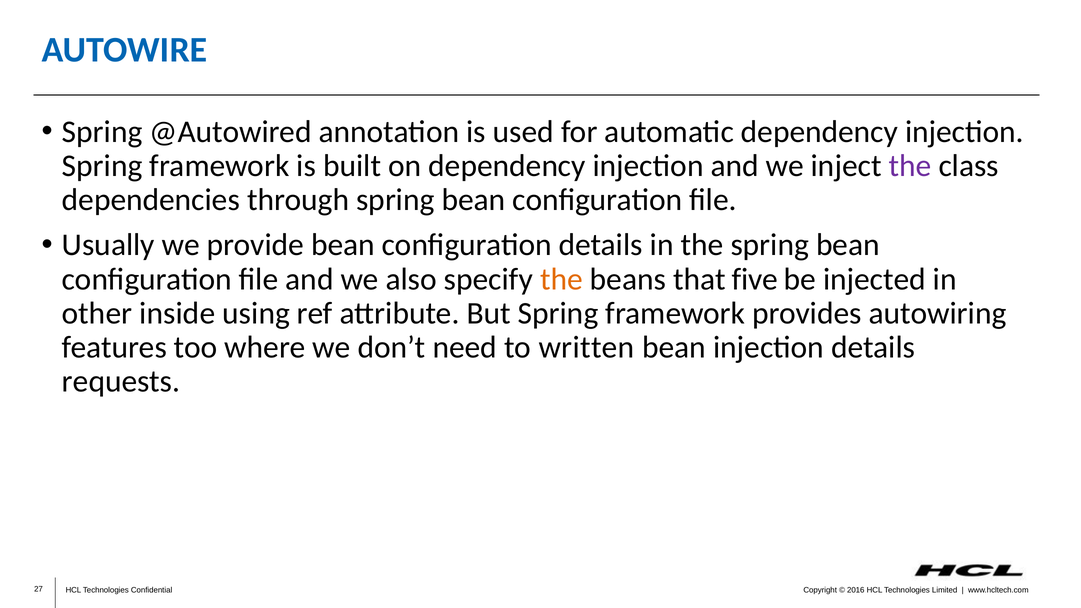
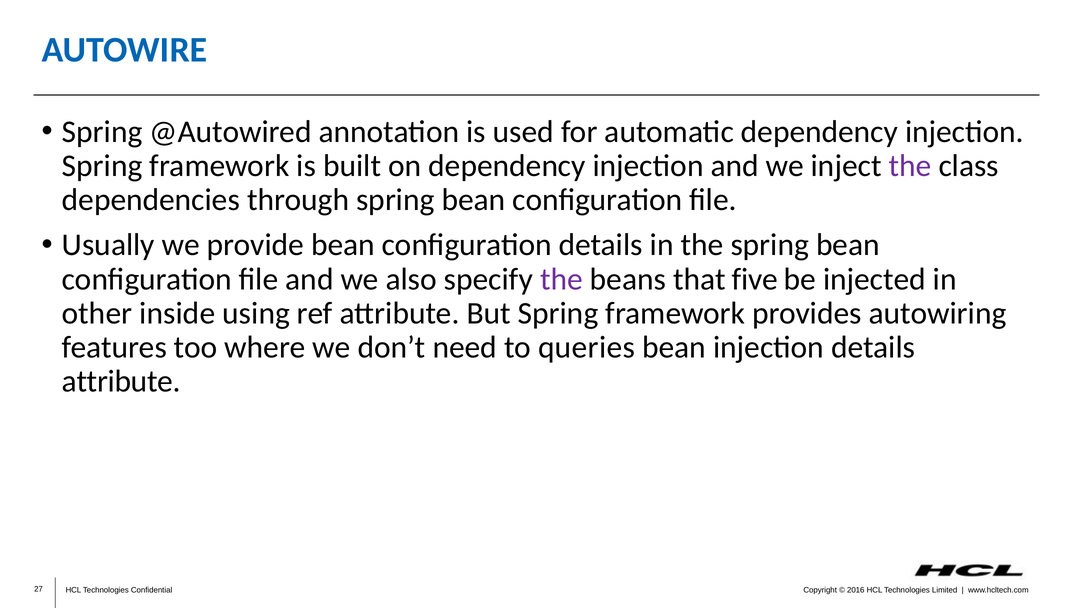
the colour: orange -> purple (561, 279)
written: written -> queries (586, 347)
requests: requests -> attribute (121, 381)
